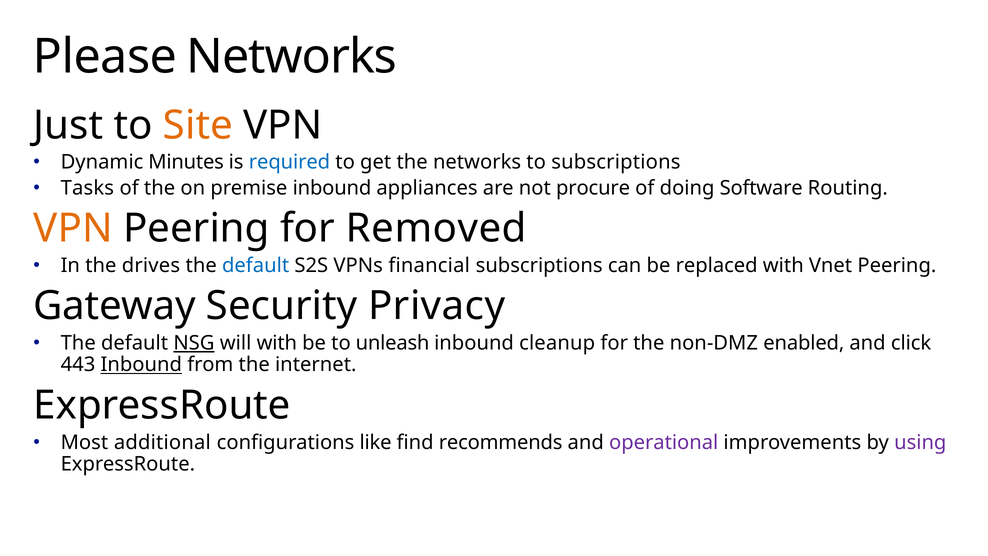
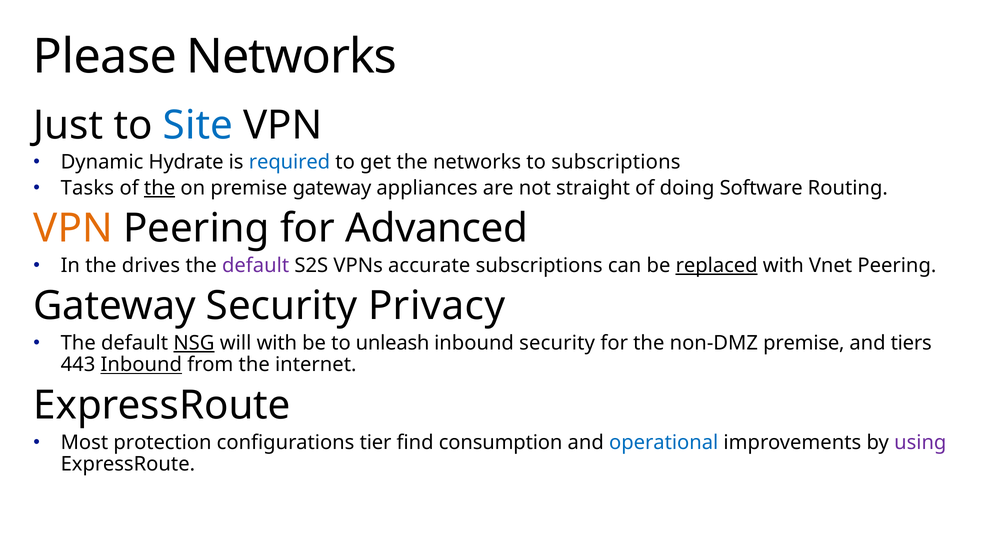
Site colour: orange -> blue (198, 125)
Minutes: Minutes -> Hydrate (186, 162)
the underline: none -> present (160, 188)
premise inbound: inbound -> gateway (332, 188)
procure: procure -> straight (593, 188)
Removed: Removed -> Advanced (437, 228)
default colour: blue -> purple (256, 265)
financial: financial -> accurate (429, 265)
replaced underline: none -> present (717, 265)
inbound cleanup: cleanup -> security (557, 343)
non-DMZ enabled: enabled -> premise (804, 343)
click: click -> tiers (911, 343)
additional: additional -> protection (162, 442)
like: like -> tier (376, 442)
recommends: recommends -> consumption (501, 442)
operational colour: purple -> blue (664, 442)
